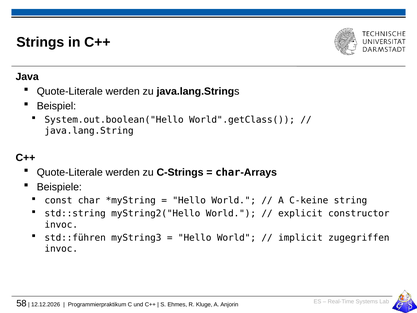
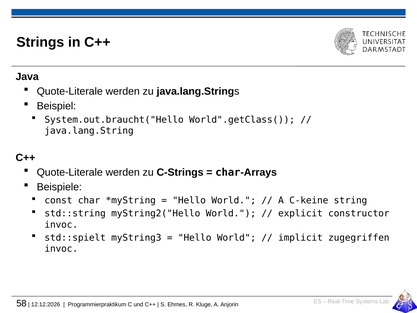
System.out.boolean("Hello: System.out.boolean("Hello -> System.out.braucht("Hello (114, 120)
std::führen: std::führen -> std::spielt (75, 237)
